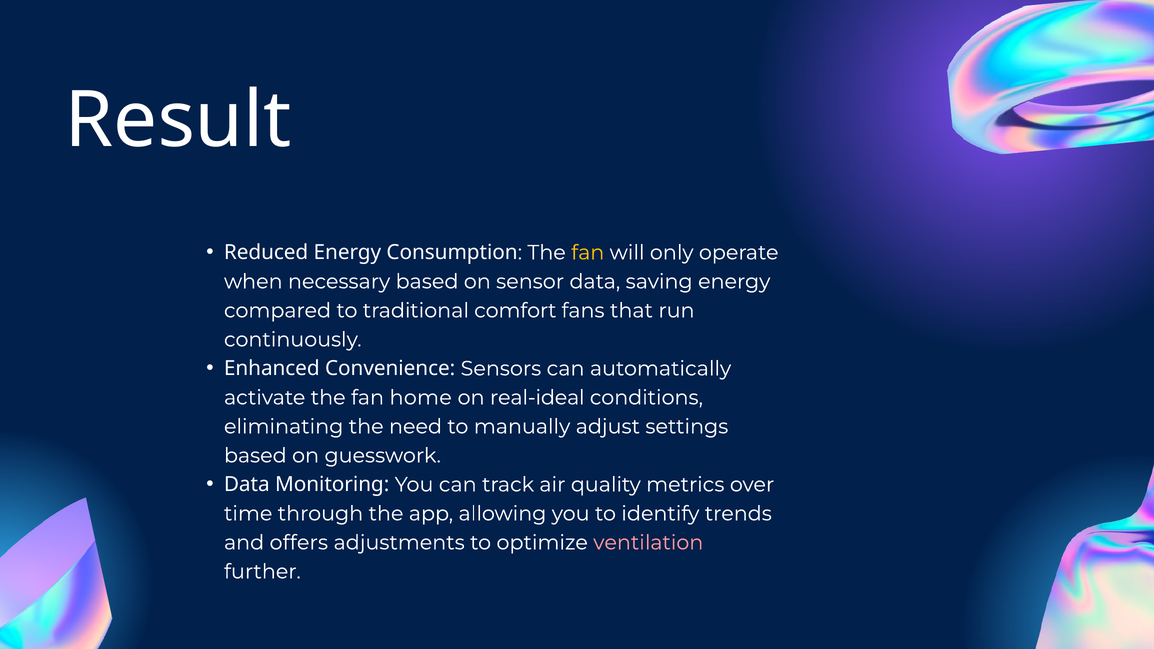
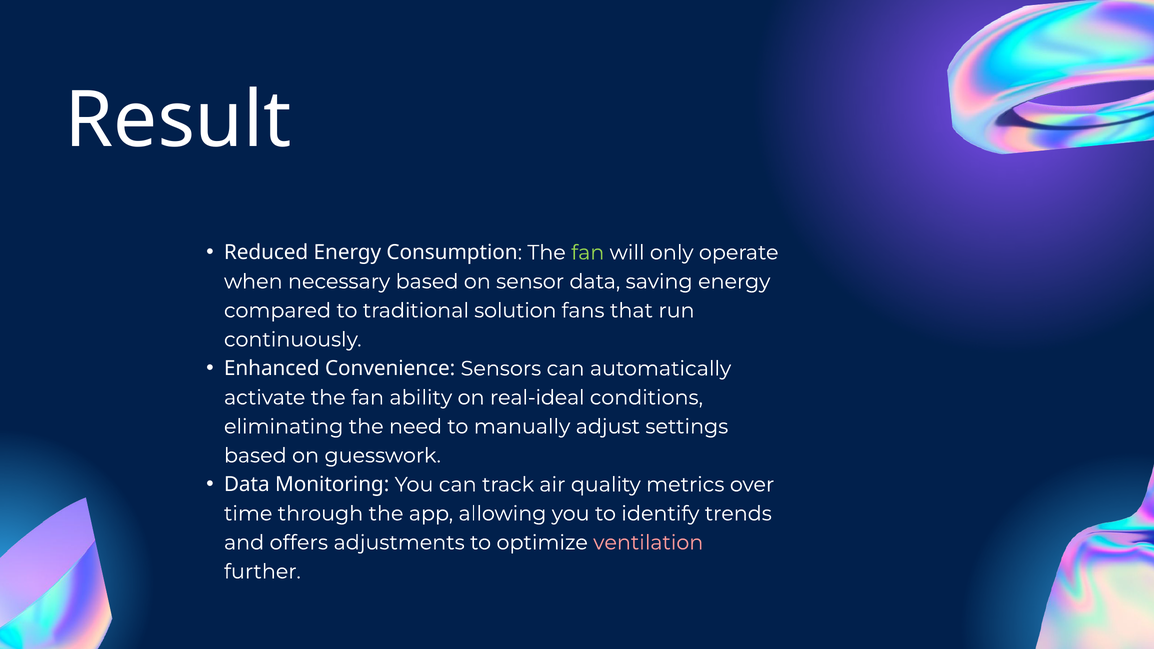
fan colour: yellow -> light green (588, 253)
comfort: comfort -> solution (515, 311)
home: home -> ability (421, 398)
